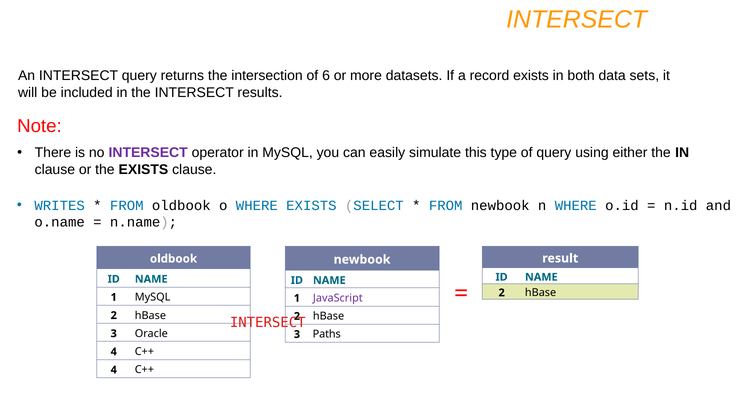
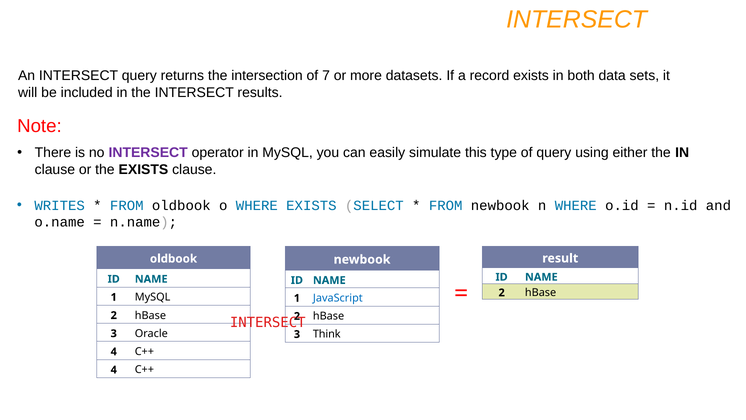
6: 6 -> 7 (326, 76)
JavaScript colour: purple -> blue (338, 298)
Paths: Paths -> Think (327, 334)
